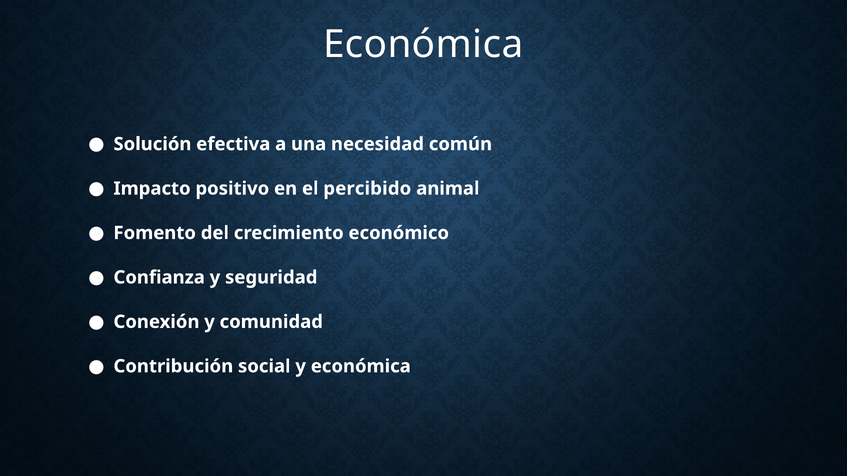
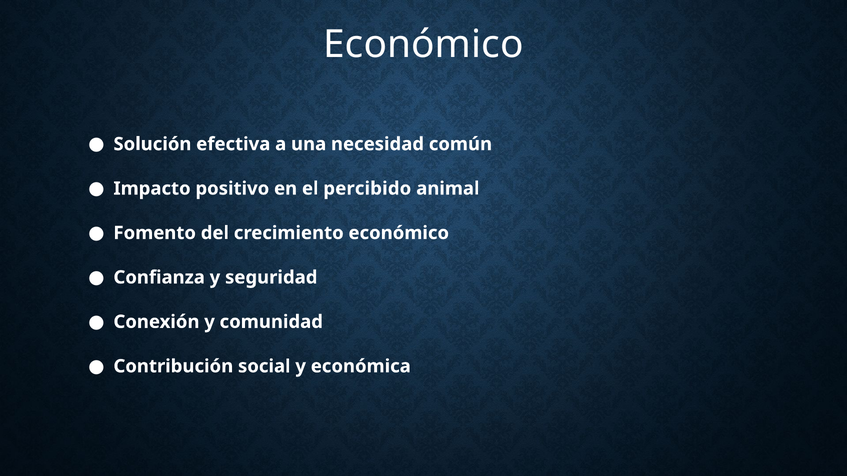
Económica: Económica -> Económico (423, 45)
